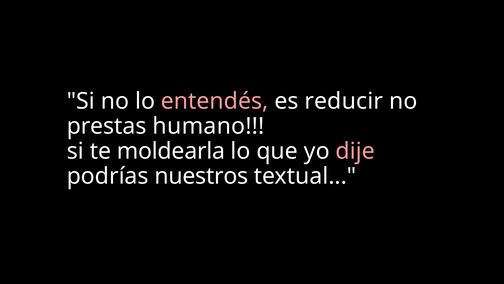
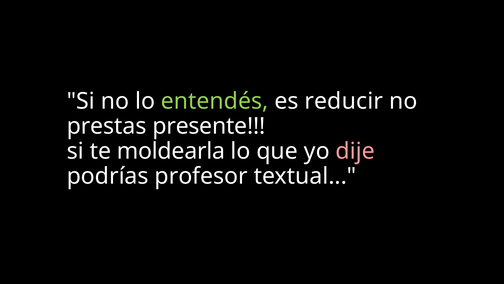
entendés colour: pink -> light green (215, 101)
humano: humano -> presente (209, 126)
nuestros: nuestros -> profesor (201, 176)
